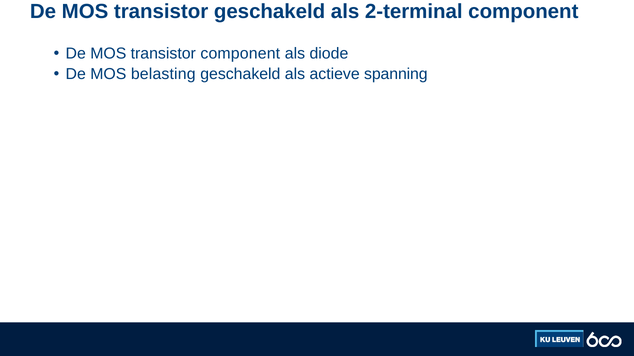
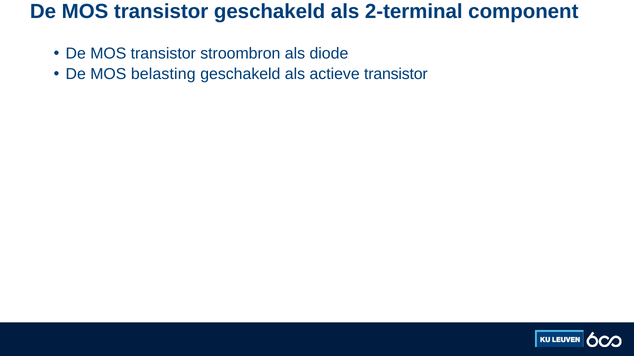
transistor component: component -> stroombron (240, 54)
actieve spanning: spanning -> transistor (396, 74)
